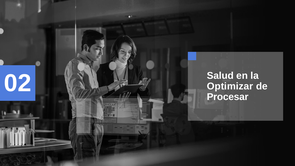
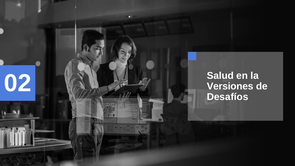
Optimizar: Optimizar -> Versiones (230, 86)
Procesar: Procesar -> Desafíos (228, 97)
